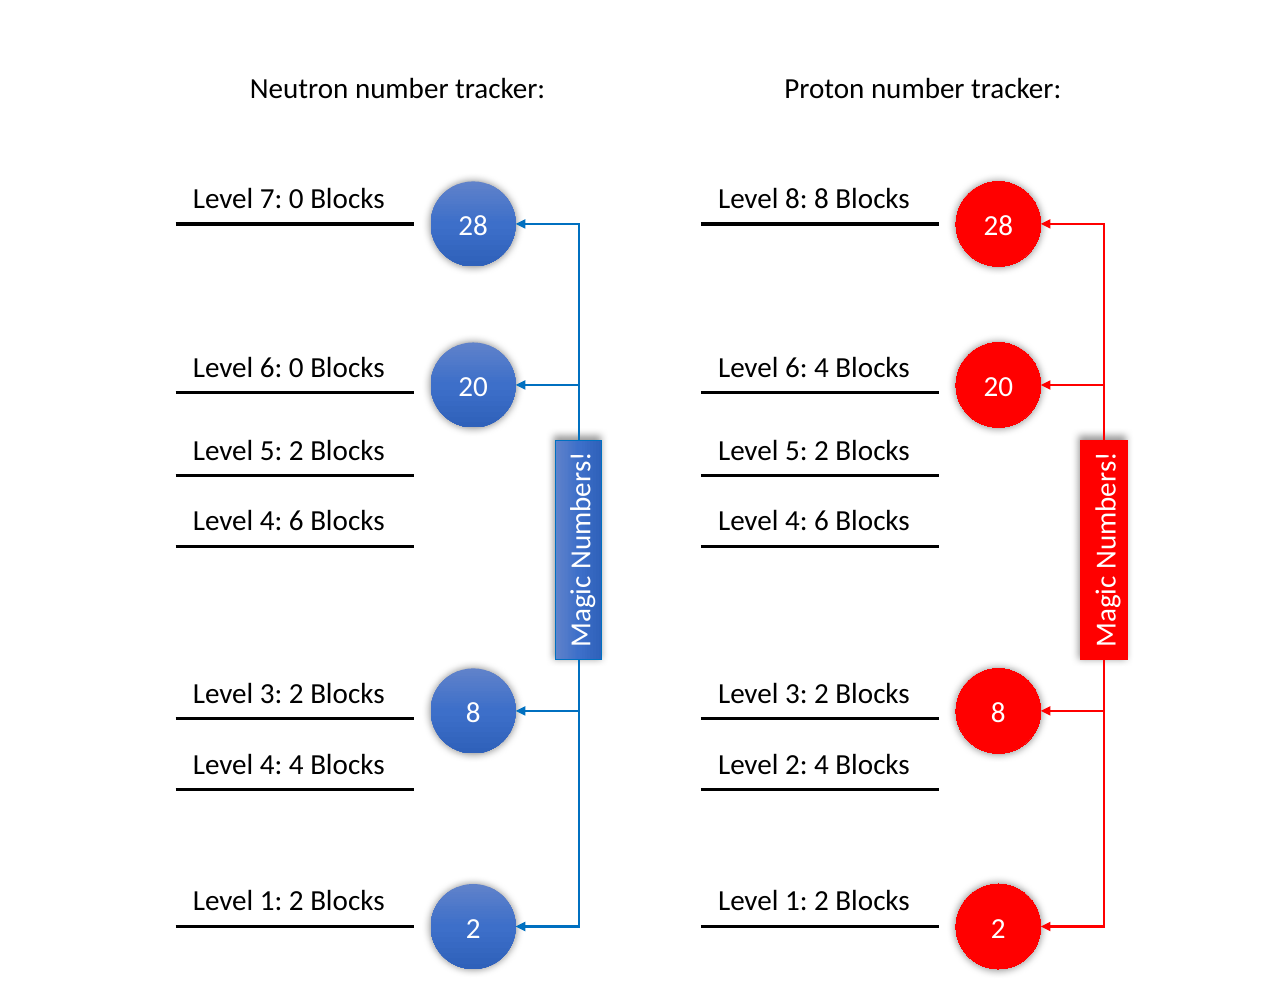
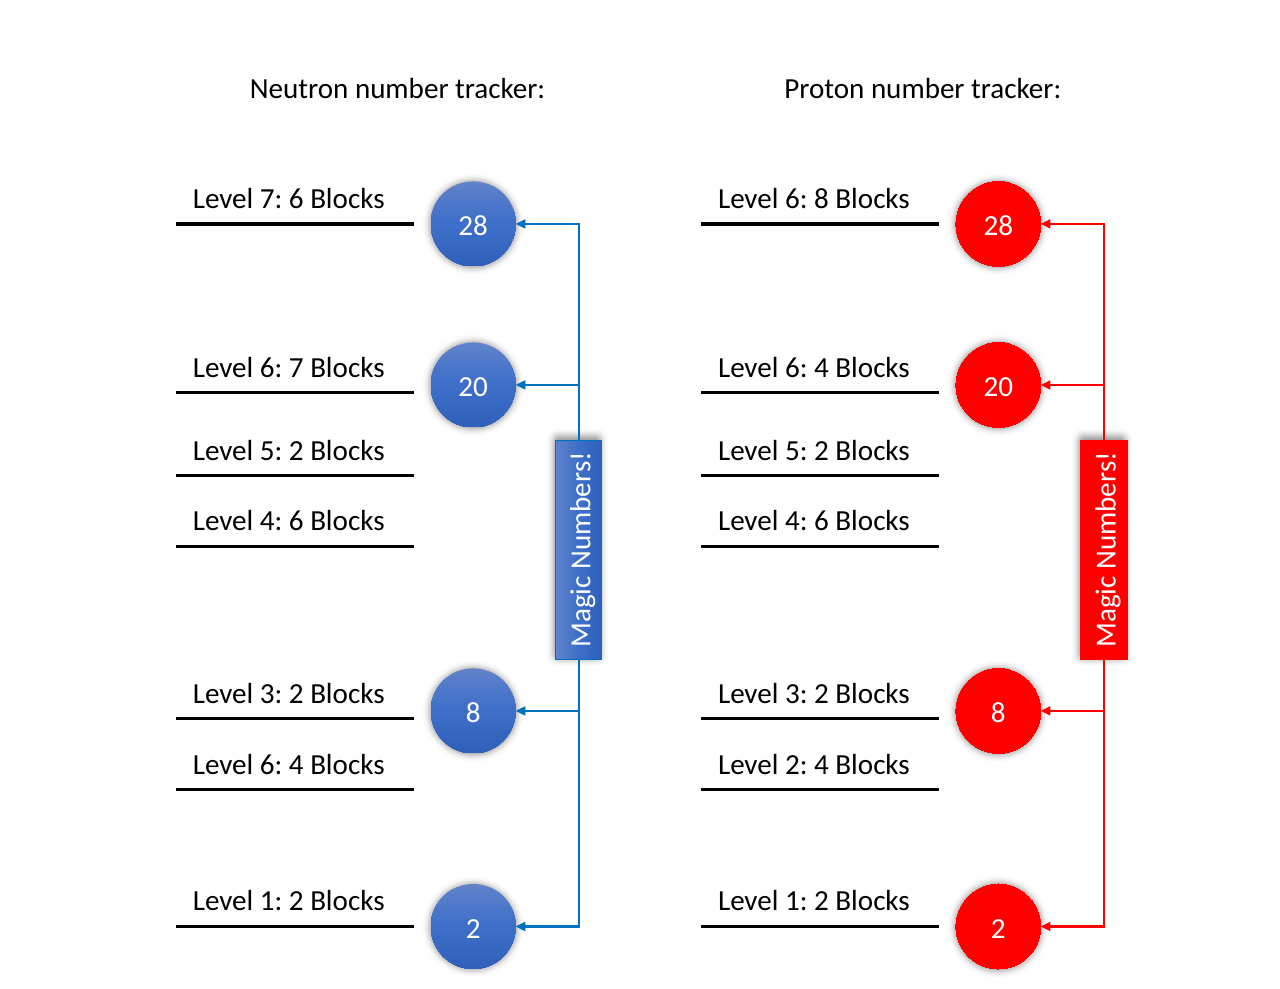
7 0: 0 -> 6 (296, 199)
8: 8 -> 6 (796, 199)
6 0: 0 -> 7 (296, 368)
4: 4 -> 6 (271, 764)
